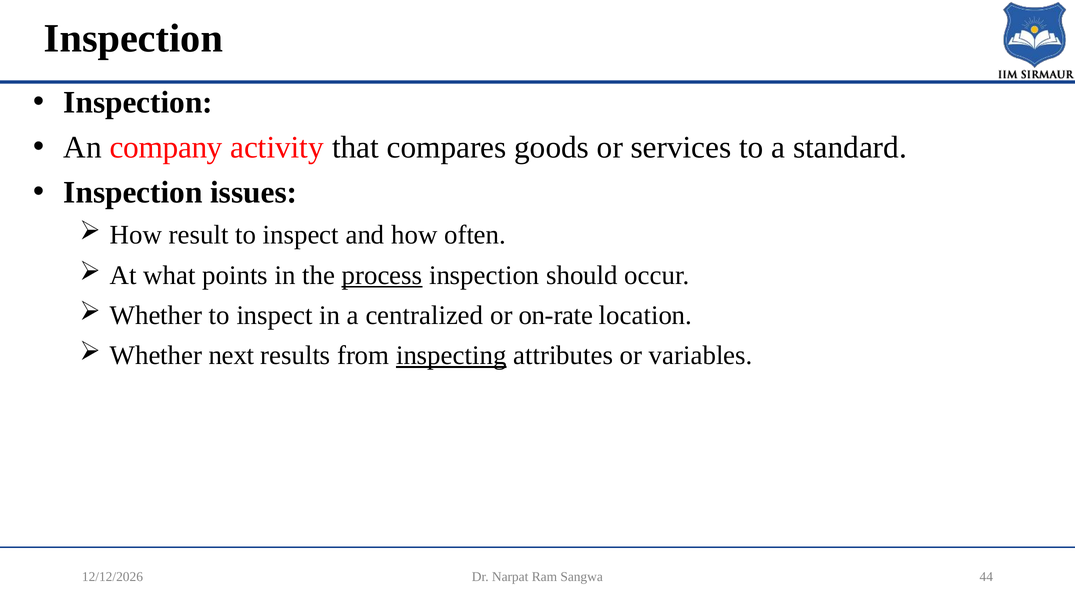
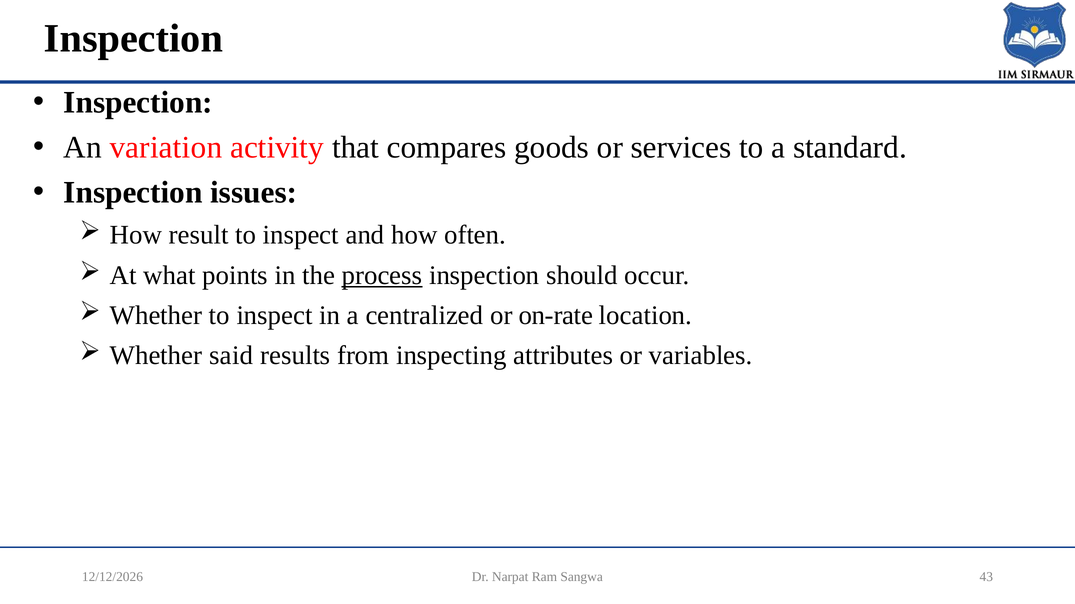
company: company -> variation (166, 148)
next: next -> said (231, 356)
inspecting underline: present -> none (451, 356)
44: 44 -> 43 (986, 577)
